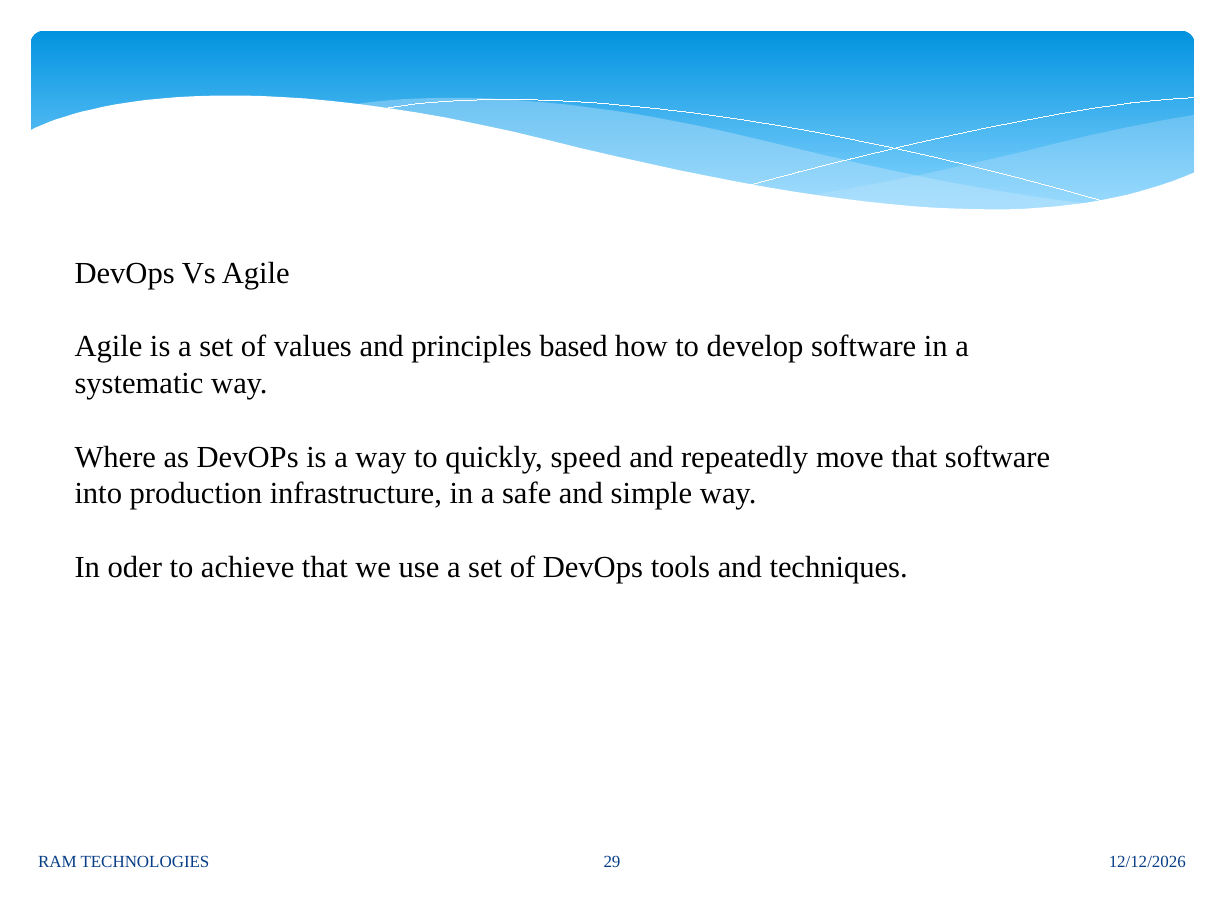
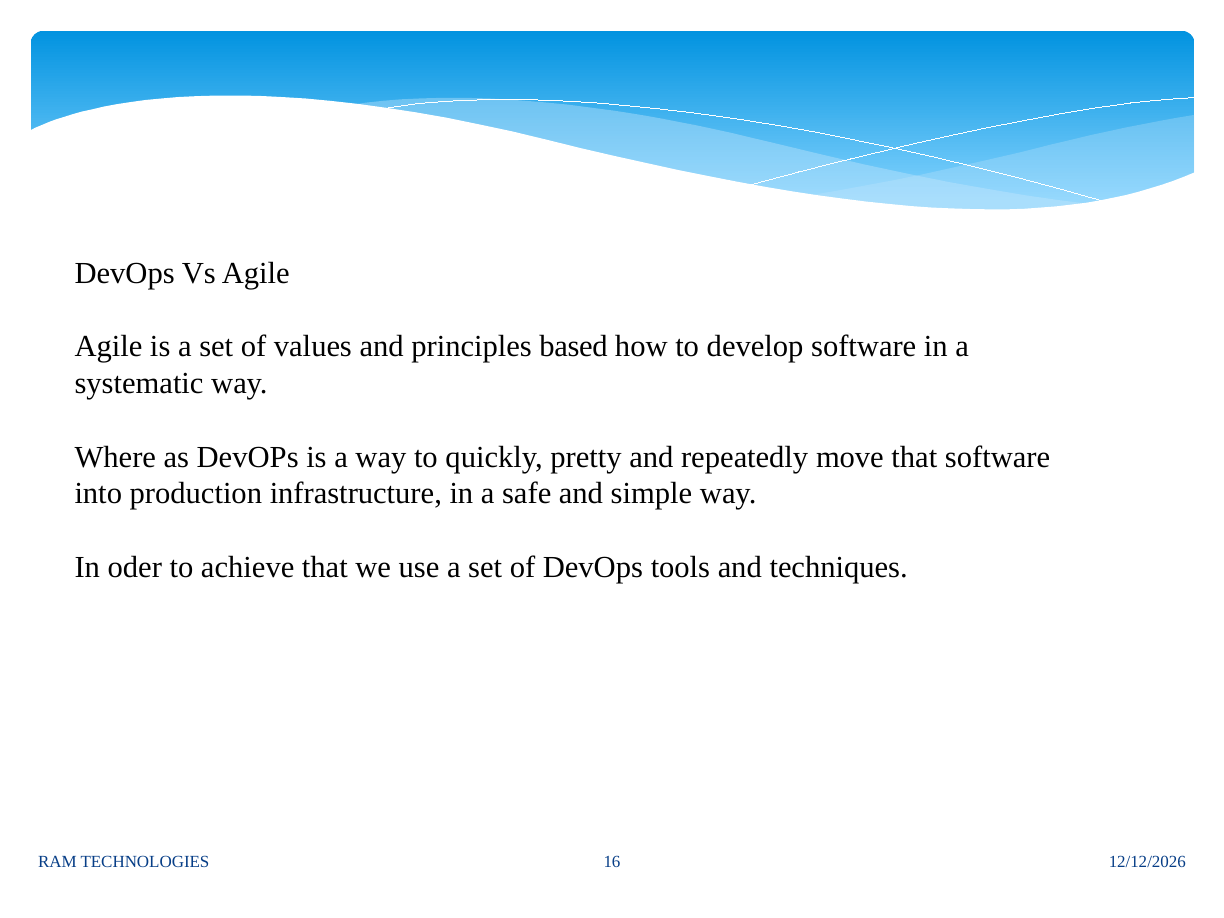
speed: speed -> pretty (586, 457)
29: 29 -> 16 (612, 862)
